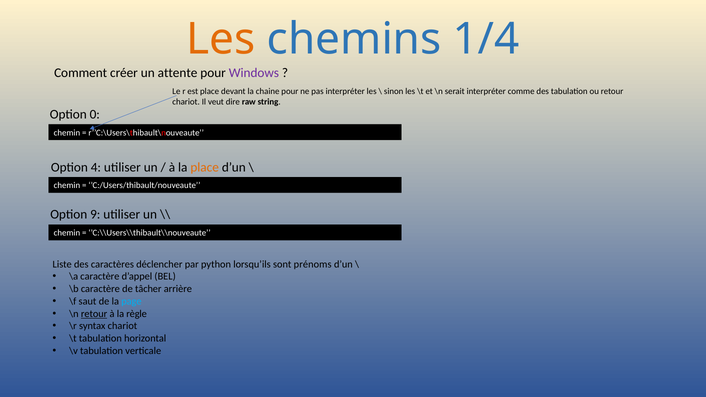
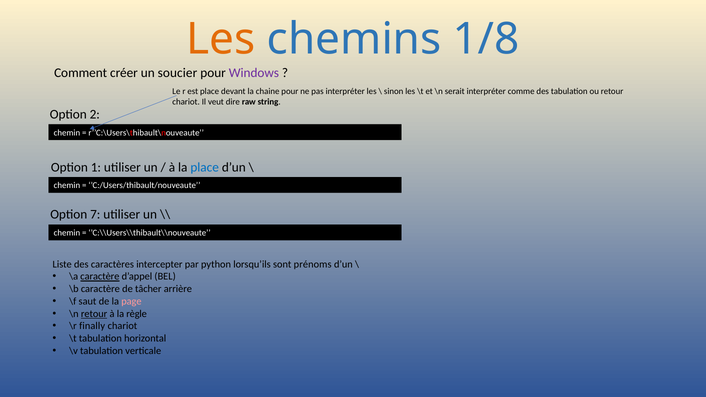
1/4: 1/4 -> 1/8 (486, 39)
attente: attente -> soucier (177, 73)
0: 0 -> 2 (95, 114)
4: 4 -> 1 (96, 167)
place colour: orange -> blue (205, 167)
9: 9 -> 7 (95, 215)
déclencher: déclencher -> intercepter (159, 264)
caractère underline: none -> present (100, 277)
page colour: light blue -> pink (131, 301)
syntax: syntax -> finally (92, 326)
